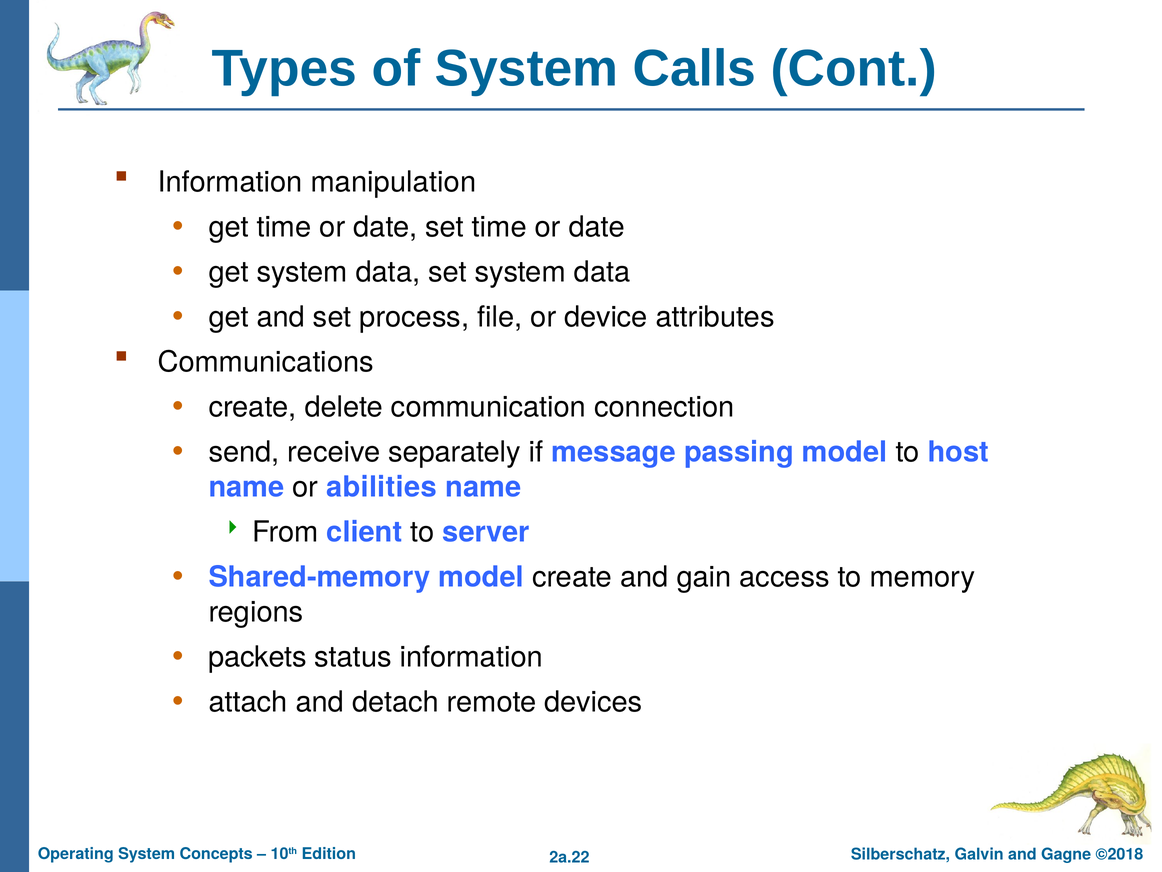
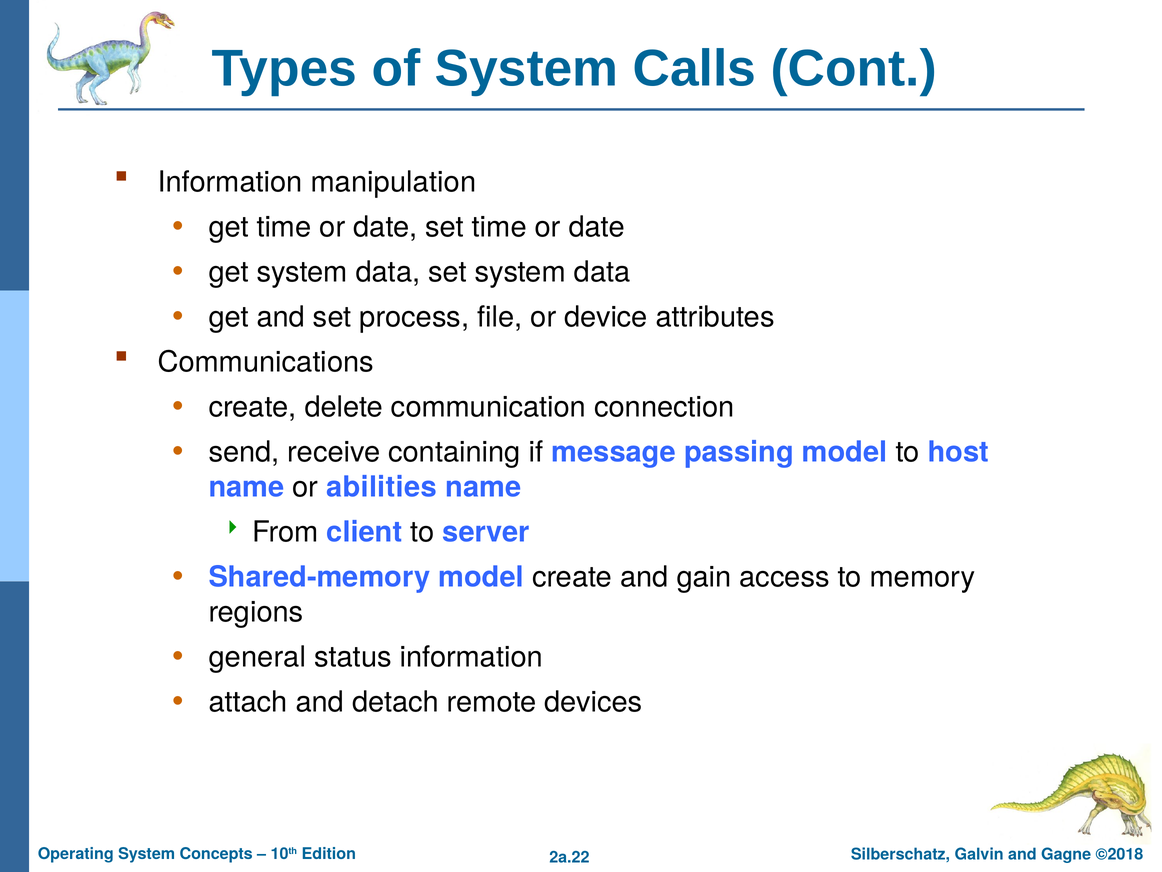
separately: separately -> containing (454, 452)
packets: packets -> general (257, 657)
